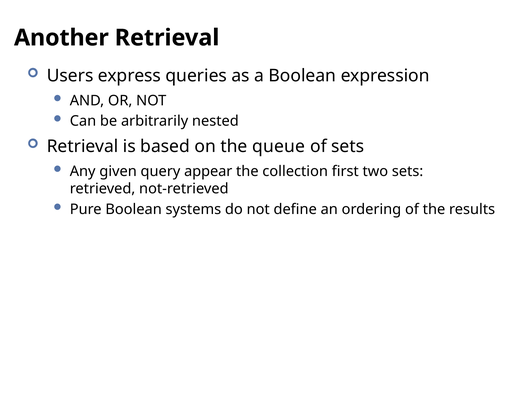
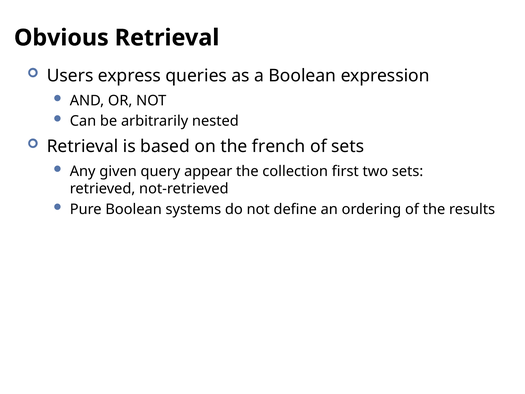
Another: Another -> Obvious (61, 38)
queue: queue -> french (279, 146)
